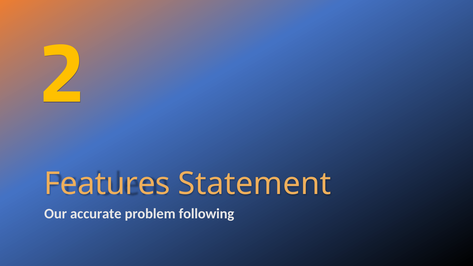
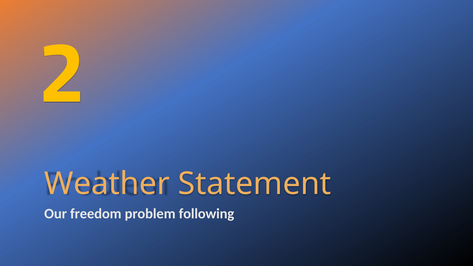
Features: Features -> Weather (107, 184)
accurate: accurate -> freedom (96, 214)
